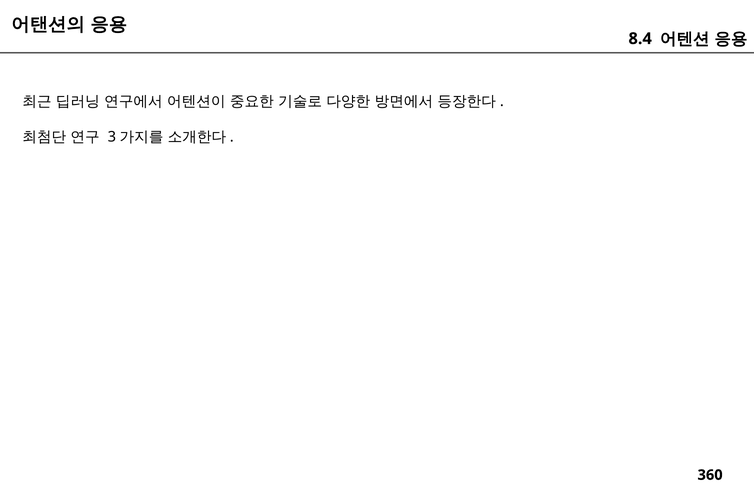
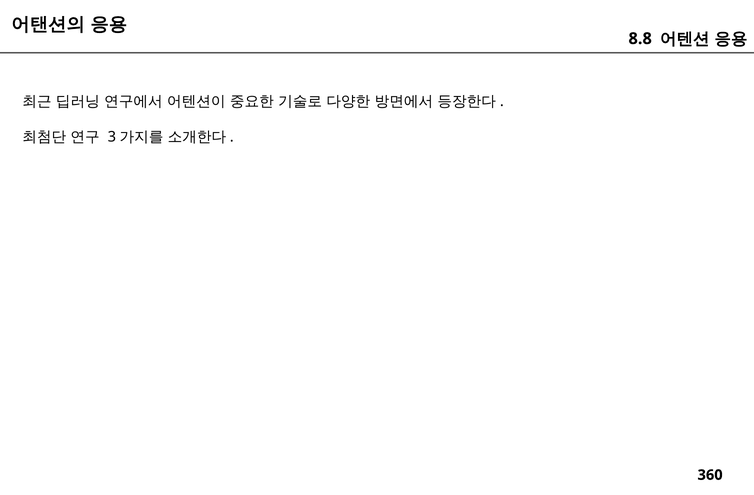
8.4: 8.4 -> 8.8 (640, 39)
